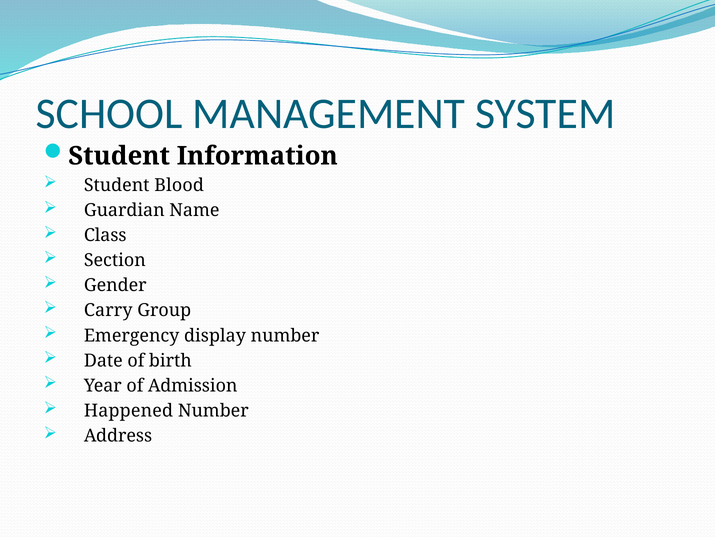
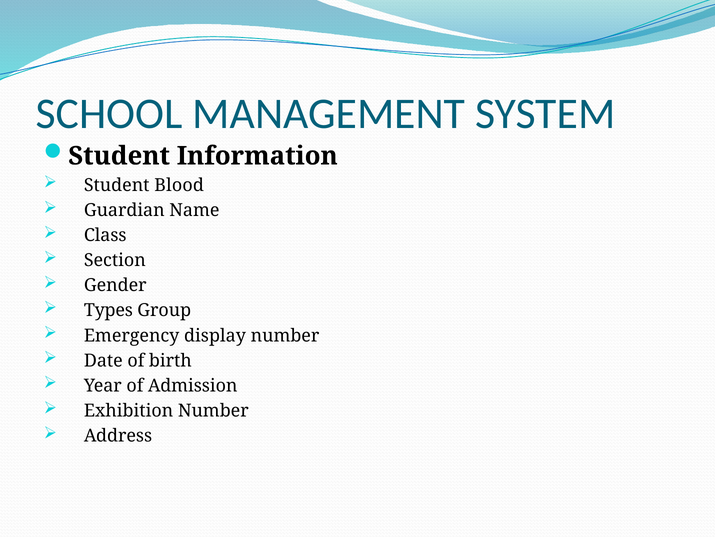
Carry: Carry -> Types (108, 310)
Happened: Happened -> Exhibition (129, 410)
